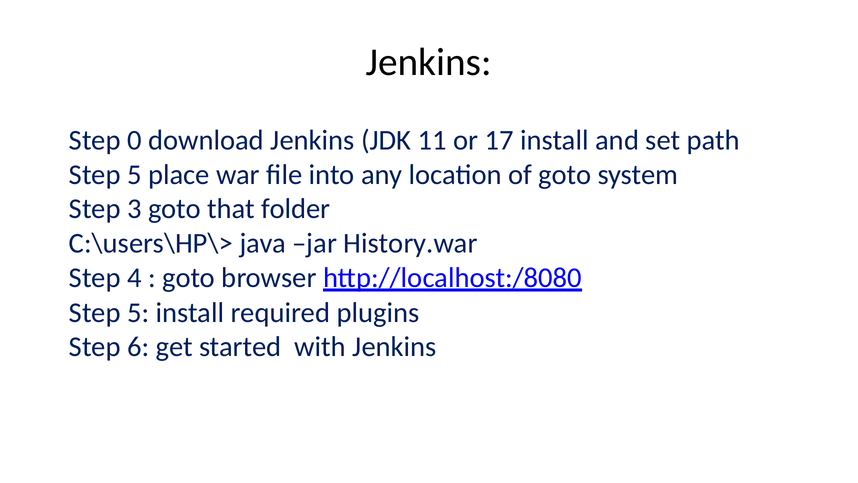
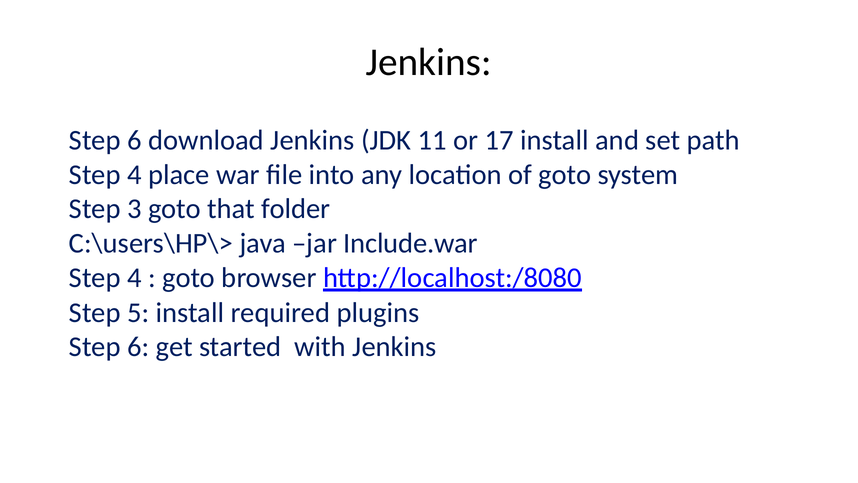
0: 0 -> 6 (134, 140)
5: 5 -> 4 (134, 174)
History.war: History.war -> Include.war (411, 243)
